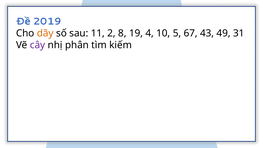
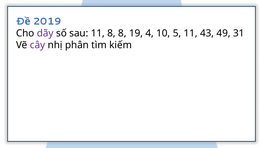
dãy colour: orange -> purple (45, 33)
11 2: 2 -> 8 (111, 33)
5 67: 67 -> 11 (191, 33)
